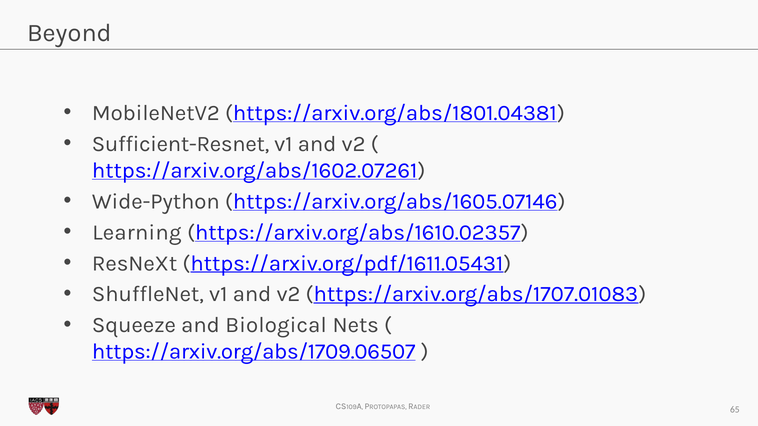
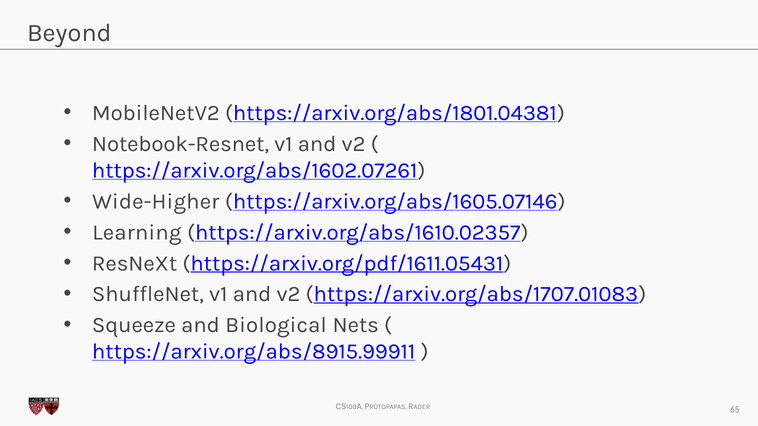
Sufficient-Resnet: Sufficient-Resnet -> Notebook-Resnet (180, 144)
Wide-Python: Wide-Python -> Wide-Higher (156, 202)
https://arxiv.org/abs/1709.06507: https://arxiv.org/abs/1709.06507 -> https://arxiv.org/abs/8915.99911 (254, 352)
